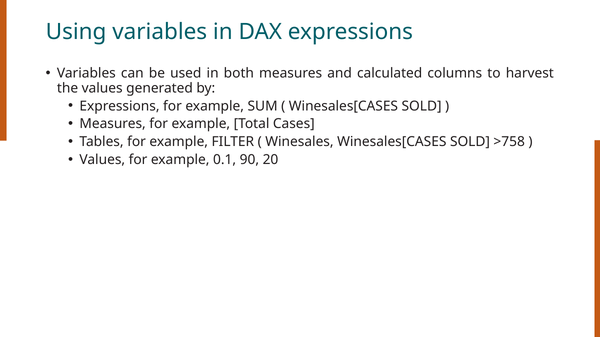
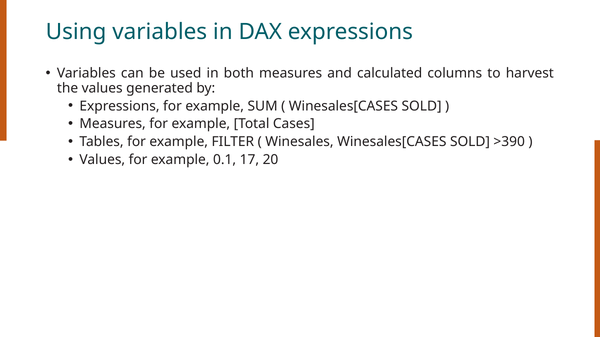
>758: >758 -> >390 (509, 142)
90: 90 -> 17 (249, 160)
